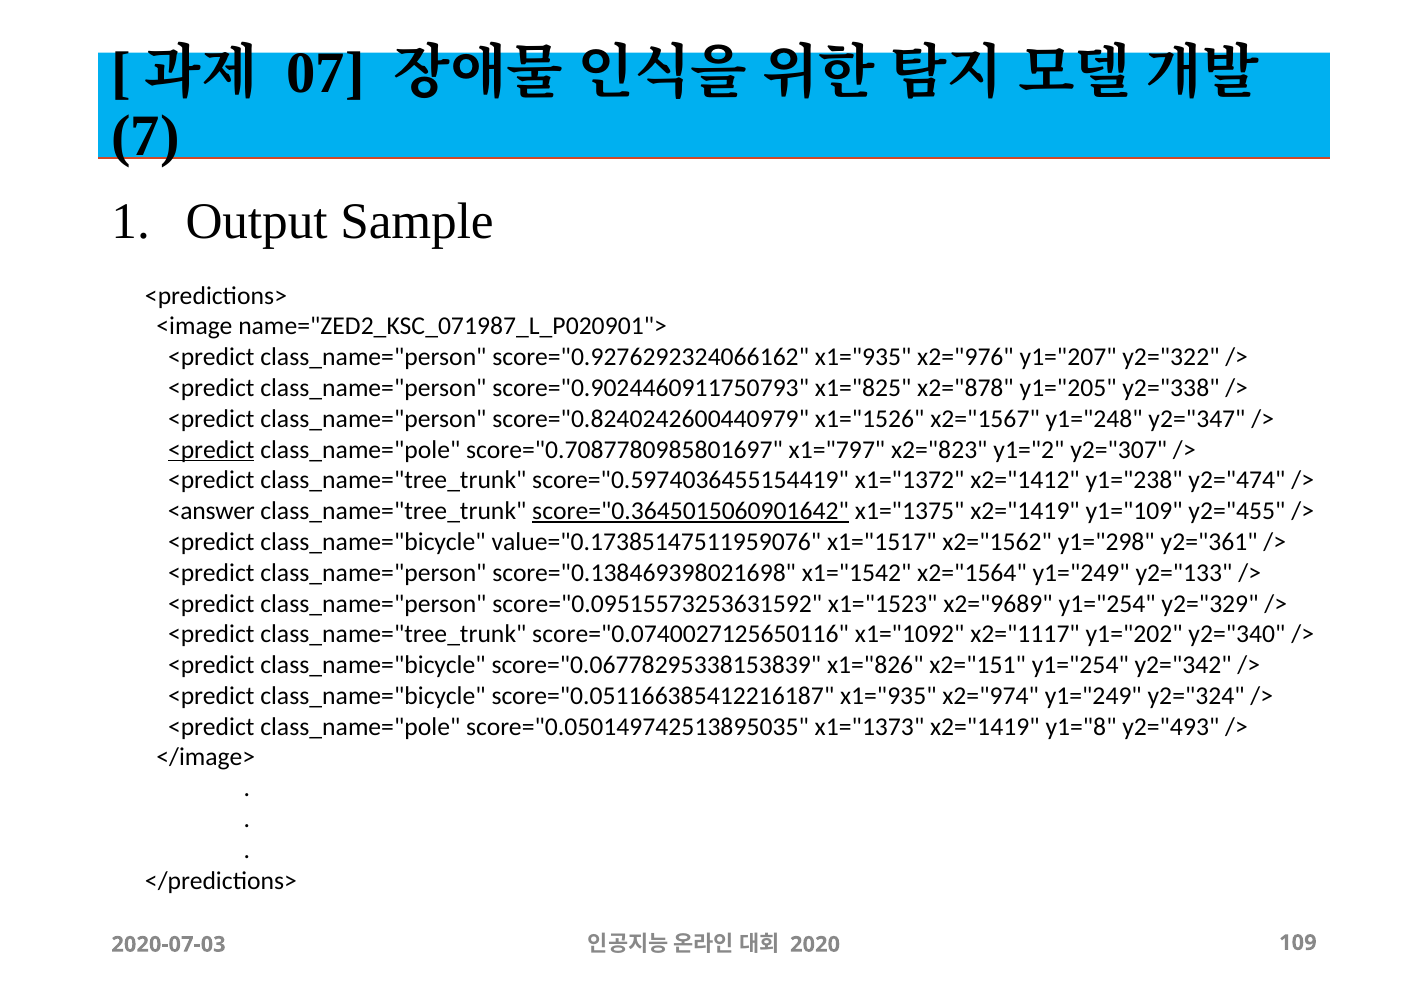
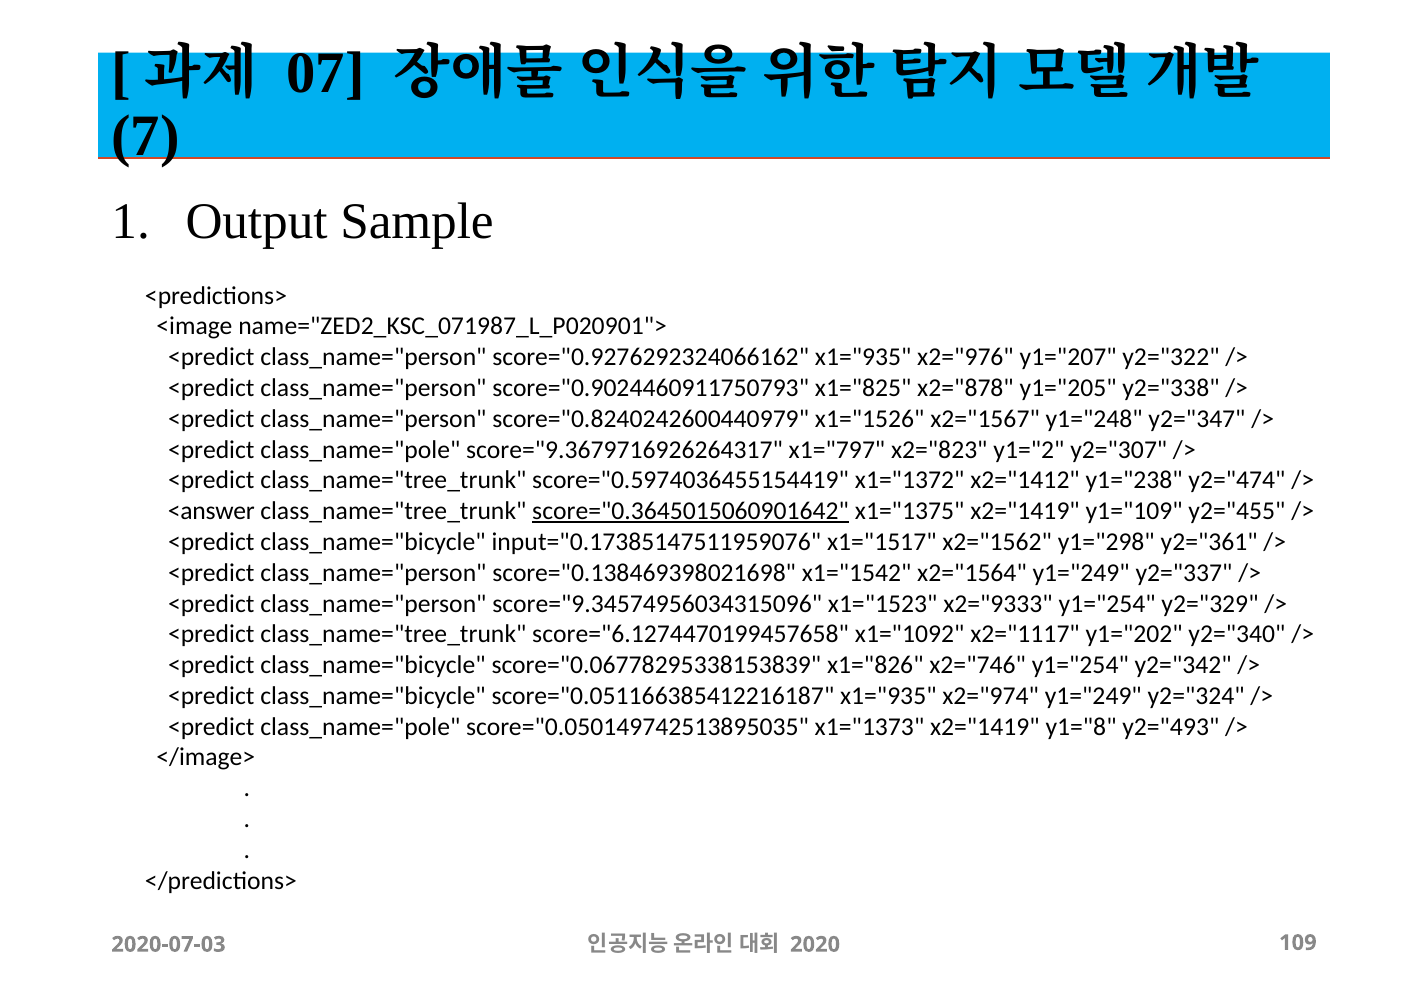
<predict underline: present -> none (211, 449)
score="0.7087780985801697: score="0.7087780985801697 -> score="9.3679716926264317 (624, 449)
value="0.17385147511959076: value="0.17385147511959076 -> input="0.17385147511959076 (656, 542)
y2="133: y2="133 -> y2="337 (1184, 573)
score="0.09515573253631592: score="0.09515573253631592 -> score="9.34574956034315096 (657, 603)
x2="9689: x2="9689 -> x2="9333 (998, 603)
score="0.0740027125650116: score="0.0740027125650116 -> score="6.1274470199457658 (691, 634)
x2="151: x2="151 -> x2="746 (978, 665)
